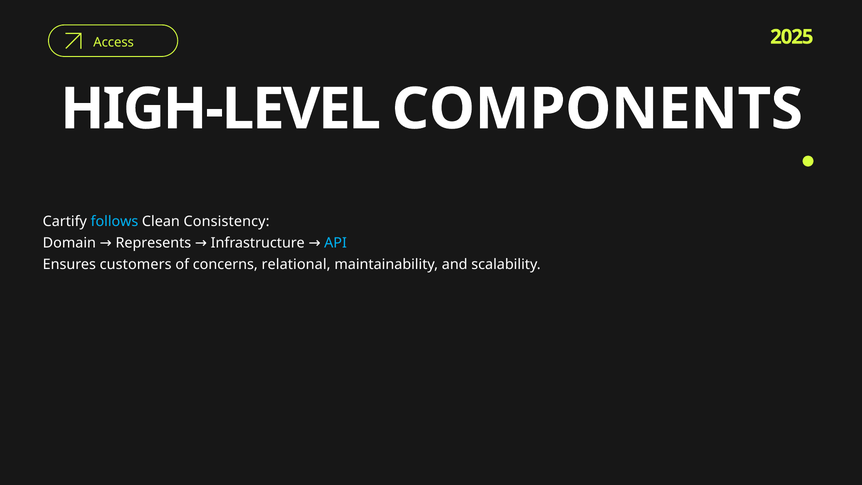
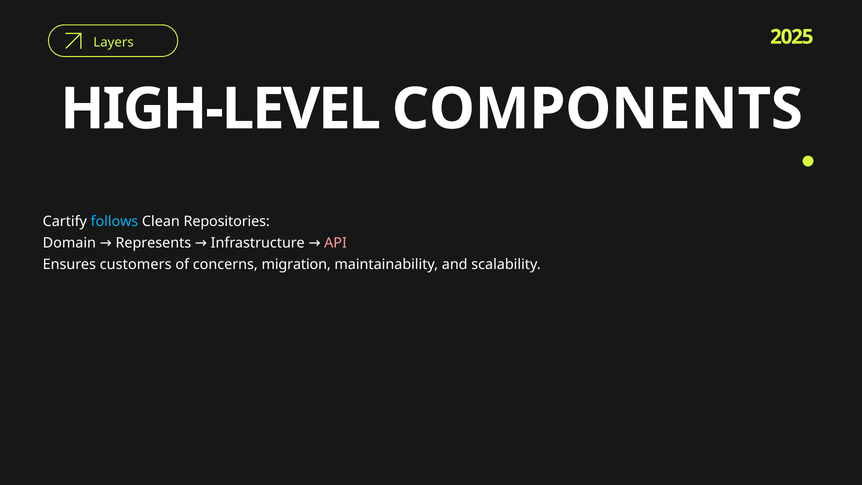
Access: Access -> Layers (114, 42)
Consistency: Consistency -> Repositories (227, 221)
API colour: light blue -> pink (336, 243)
relational: relational -> migration (296, 264)
